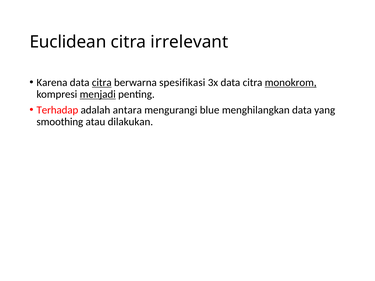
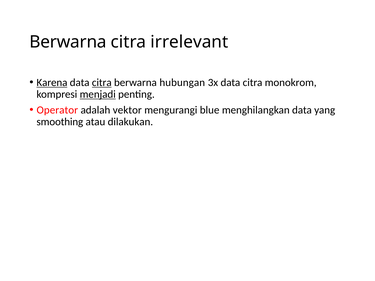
Euclidean: Euclidean -> Berwarna (68, 42)
Karena underline: none -> present (52, 83)
spesifikasi: spesifikasi -> hubungan (182, 83)
monokrom underline: present -> none (291, 83)
Terhadap: Terhadap -> Operator (57, 110)
antara: antara -> vektor (127, 110)
